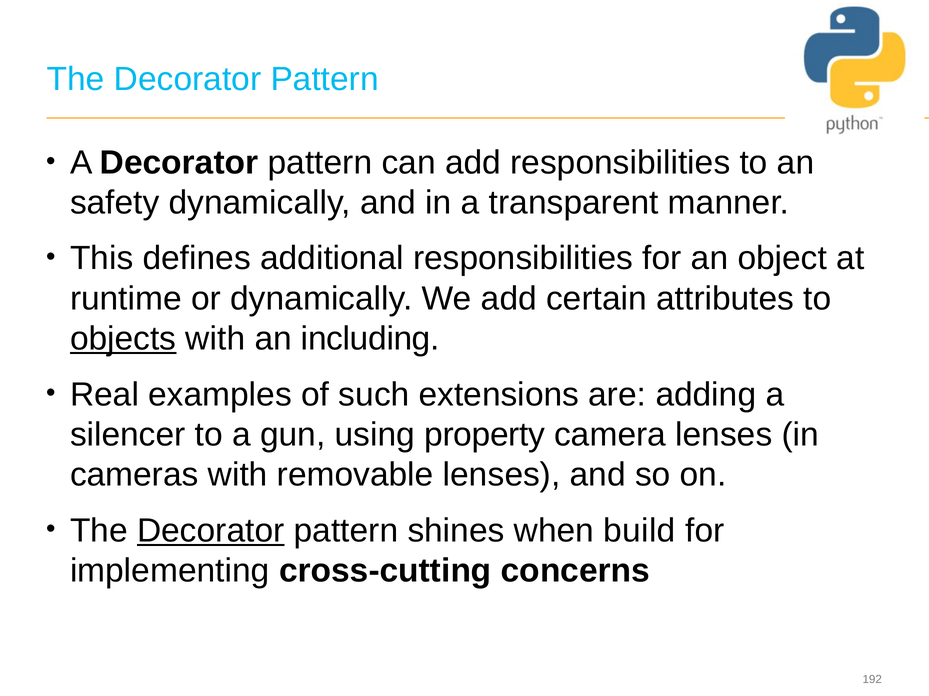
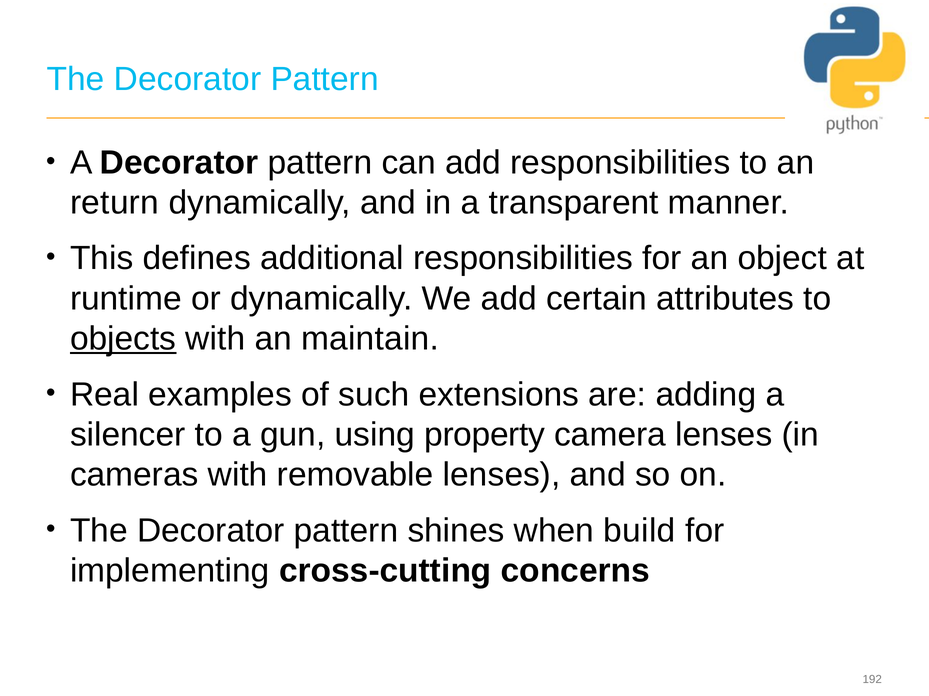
safety: safety -> return (115, 203)
including: including -> maintain (370, 339)
Decorator underline: present -> none (211, 531)
